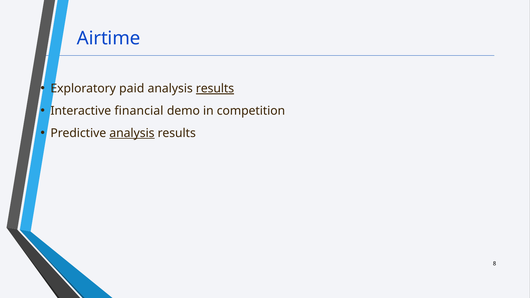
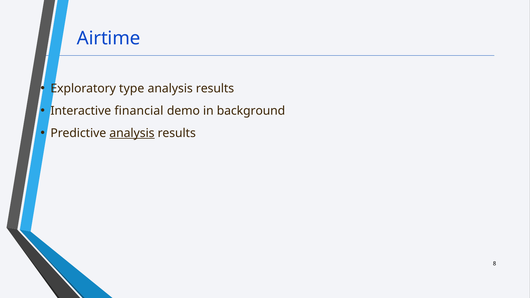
paid: paid -> type (132, 89)
results underline: present -> none (215, 89)
competition: competition -> background (251, 111)
